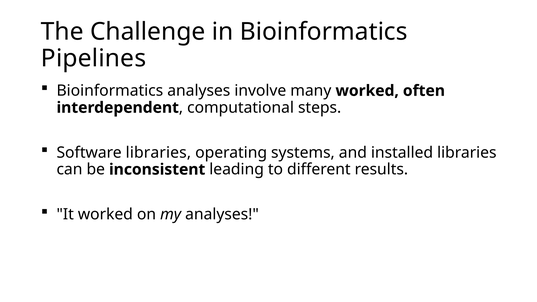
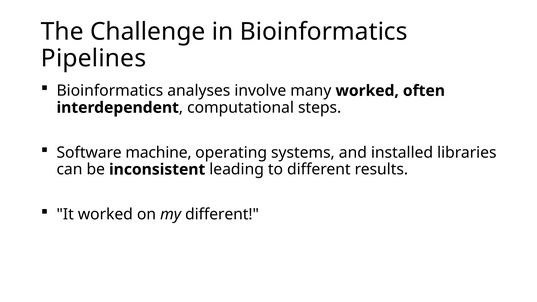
Software libraries: libraries -> machine (158, 153)
my analyses: analyses -> different (222, 214)
